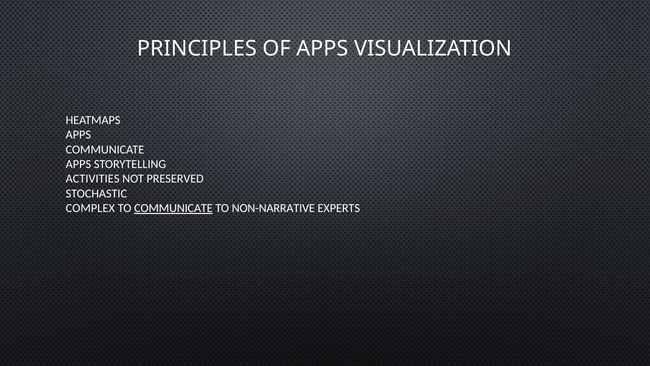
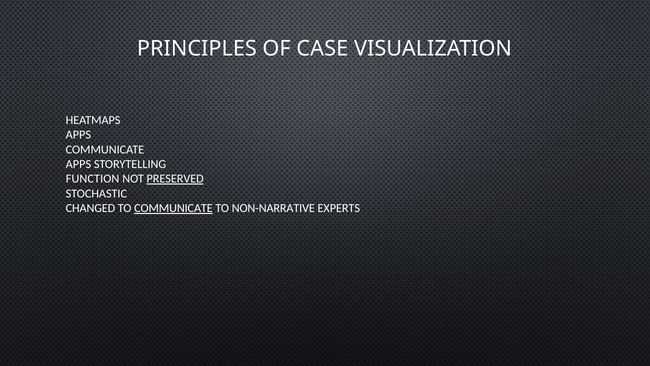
OF APPS: APPS -> CASE (322, 48)
ACTIVITIES: ACTIVITIES -> FUNCTION (93, 179)
PRESERVED underline: none -> present (175, 179)
COMPLEX: COMPLEX -> CHANGED (90, 208)
